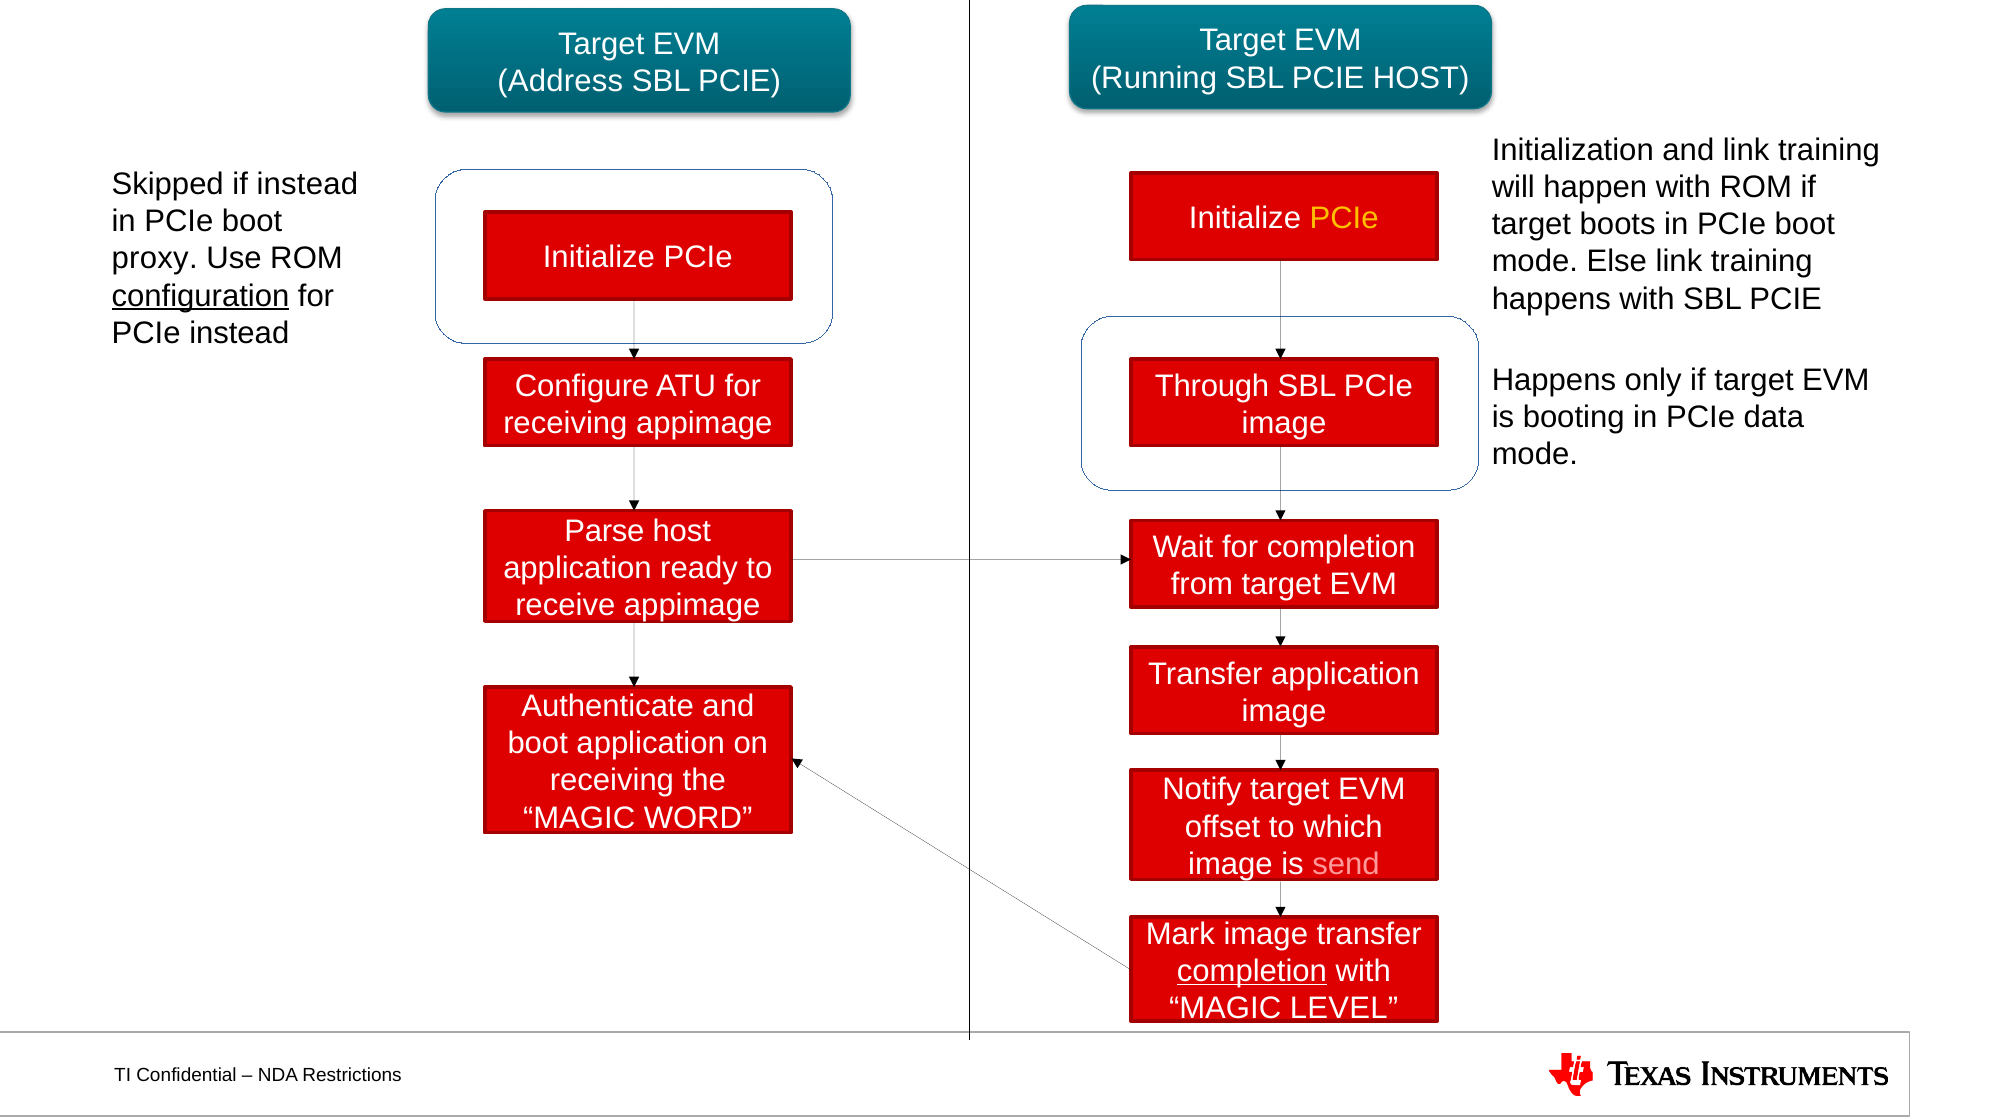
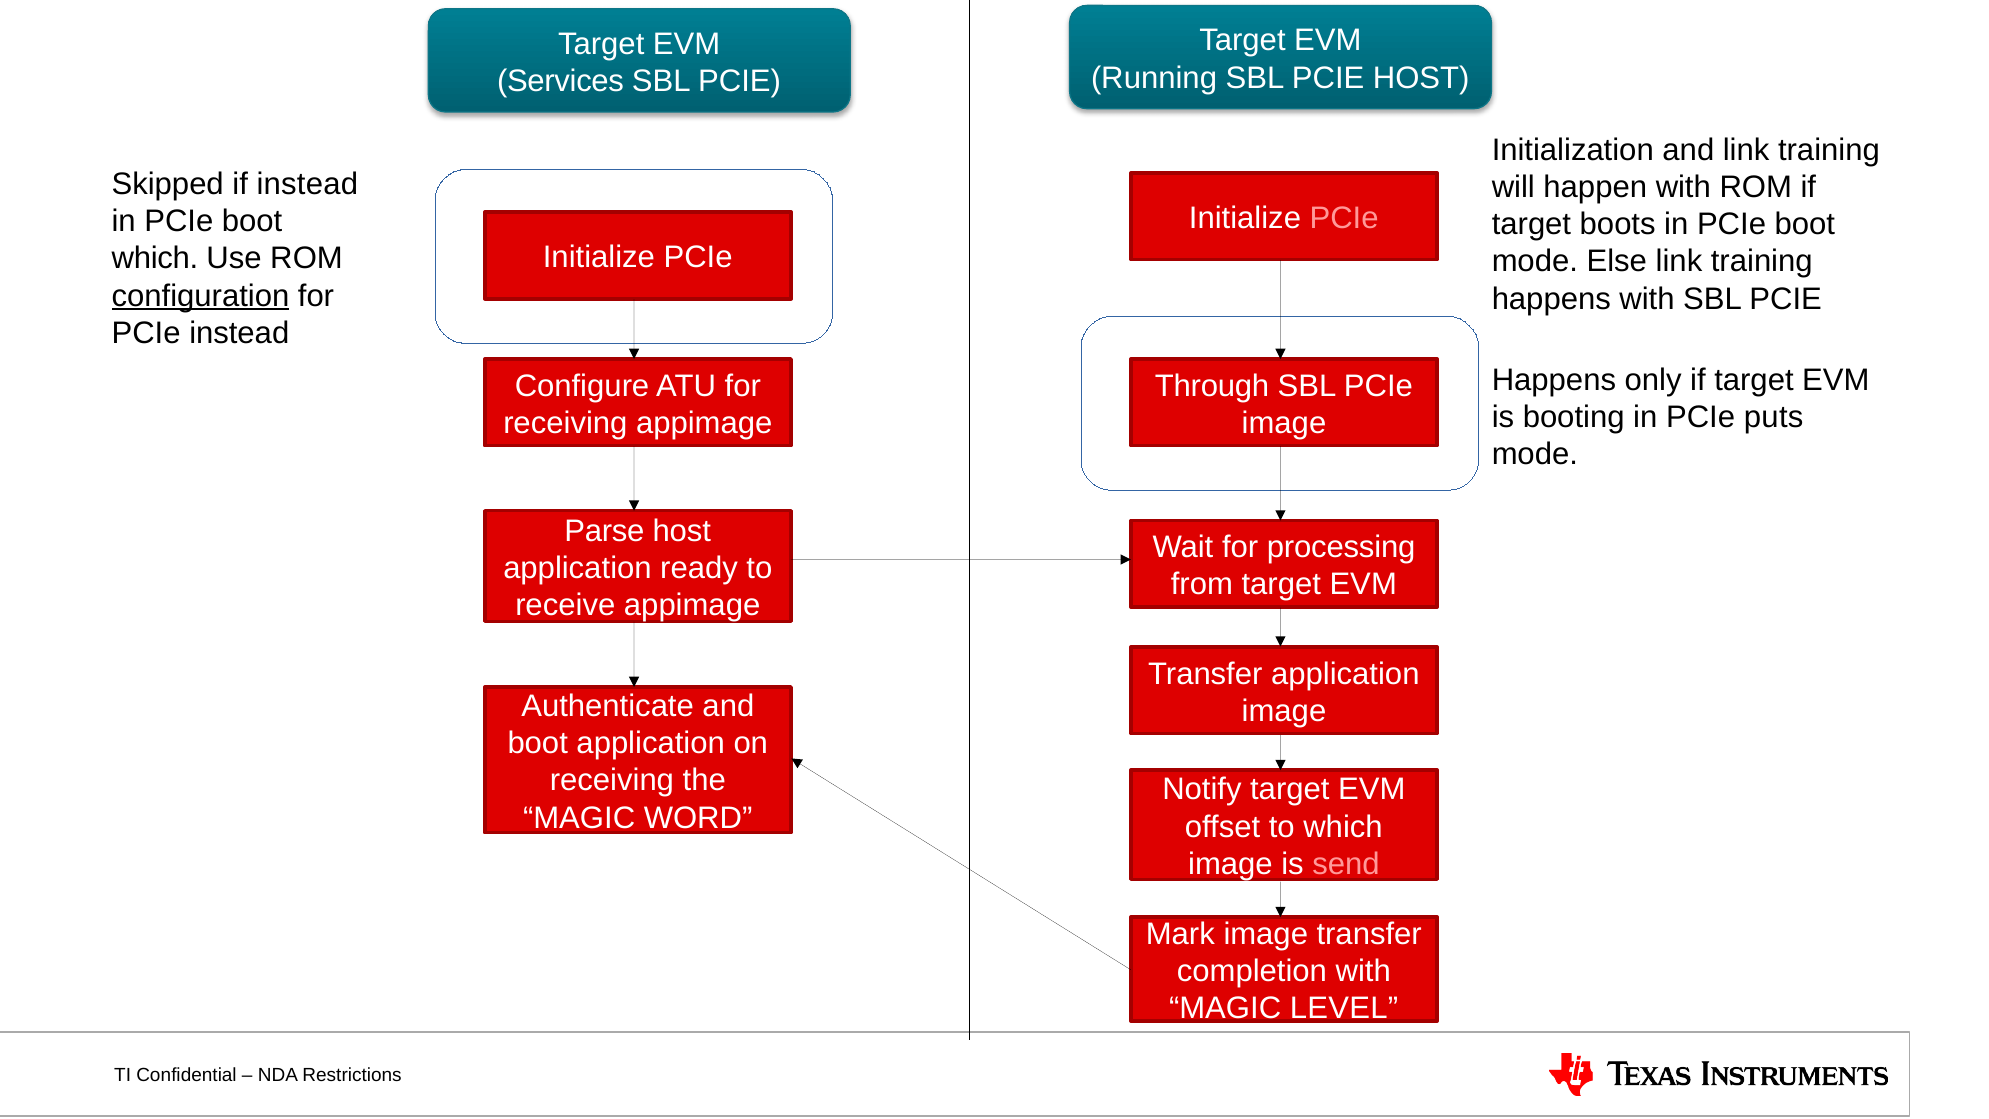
Address: Address -> Services (561, 81)
PCIe colour: yellow -> pink (1344, 218)
proxy: proxy -> which (155, 259)
data: data -> puts (1774, 417)
for completion: completion -> processing (1341, 547)
completion underline: present -> none (1252, 971)
